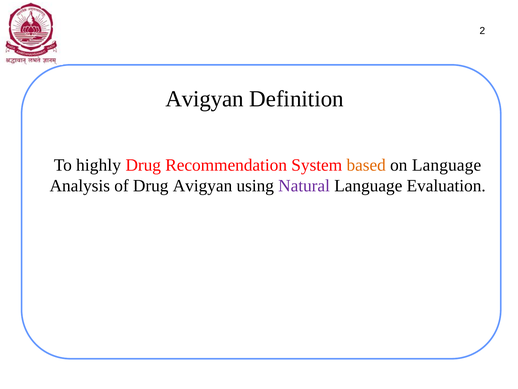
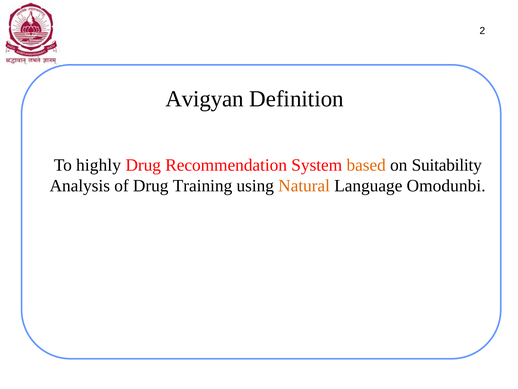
on Language: Language -> Suitability (447, 165)
Drug Avigyan: Avigyan -> Training (202, 185)
Natural colour: purple -> orange (304, 185)
Evaluation: Evaluation -> Omodunbi (446, 185)
